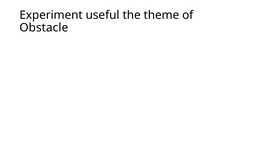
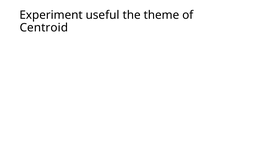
Obstacle: Obstacle -> Centroid (44, 28)
